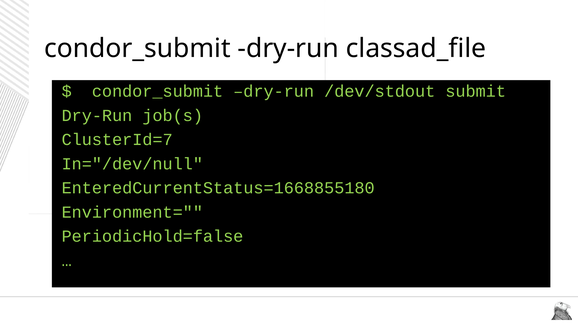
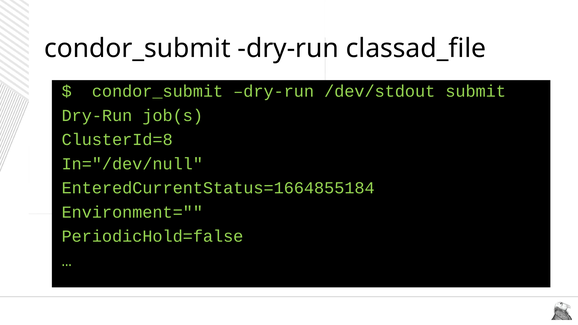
ClusterId=7: ClusterId=7 -> ClusterId=8 (117, 140)
EnteredCurrentStatus=1668855180: EnteredCurrentStatus=1668855180 -> EnteredCurrentStatus=1664855184 (218, 188)
